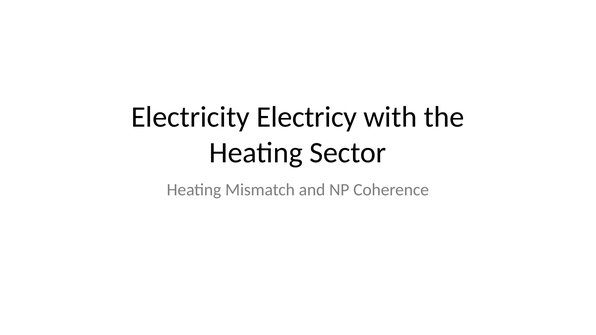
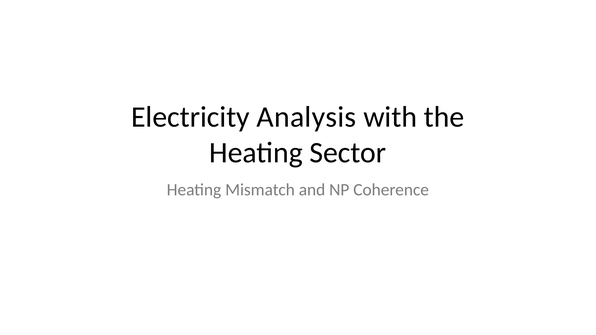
Electricy: Electricy -> Analysis (306, 117)
